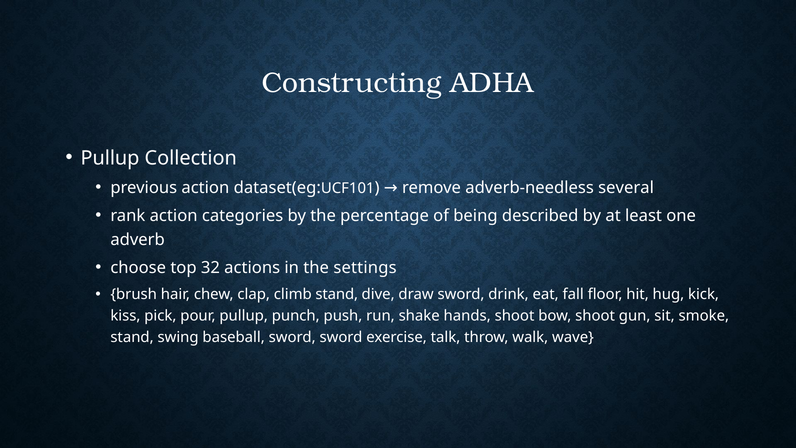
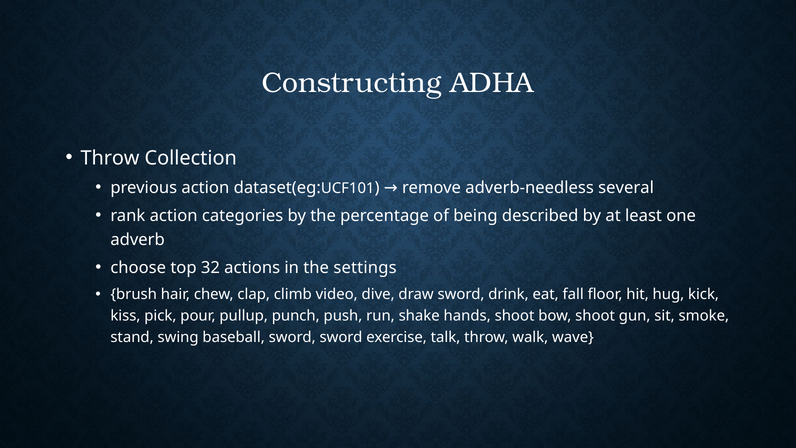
Pullup: Pullup -> Throw (110, 158)
climb stand: stand -> video (337, 294)
